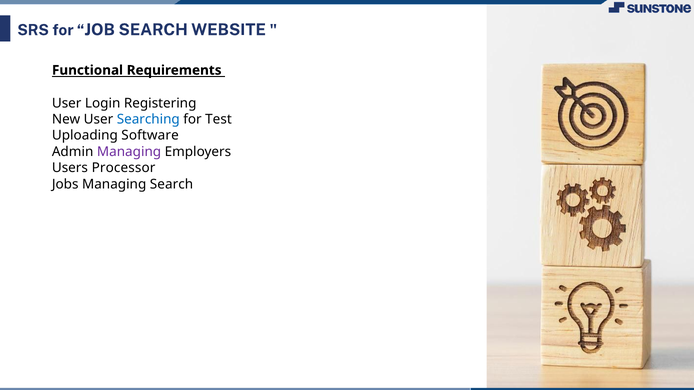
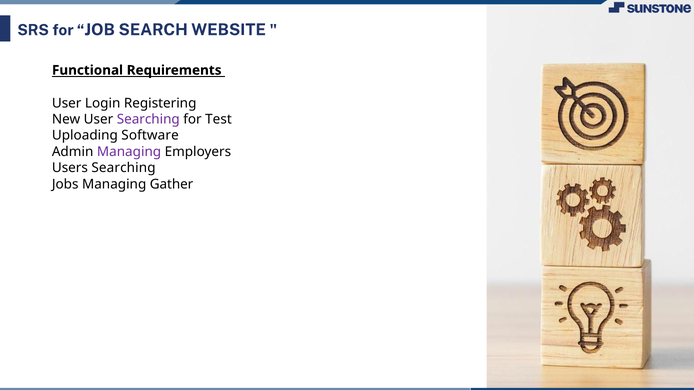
Searching colour: blue -> purple (148, 119)
Users Processor: Processor -> Searching (124, 168)
Managing Search: Search -> Gather (172, 184)
